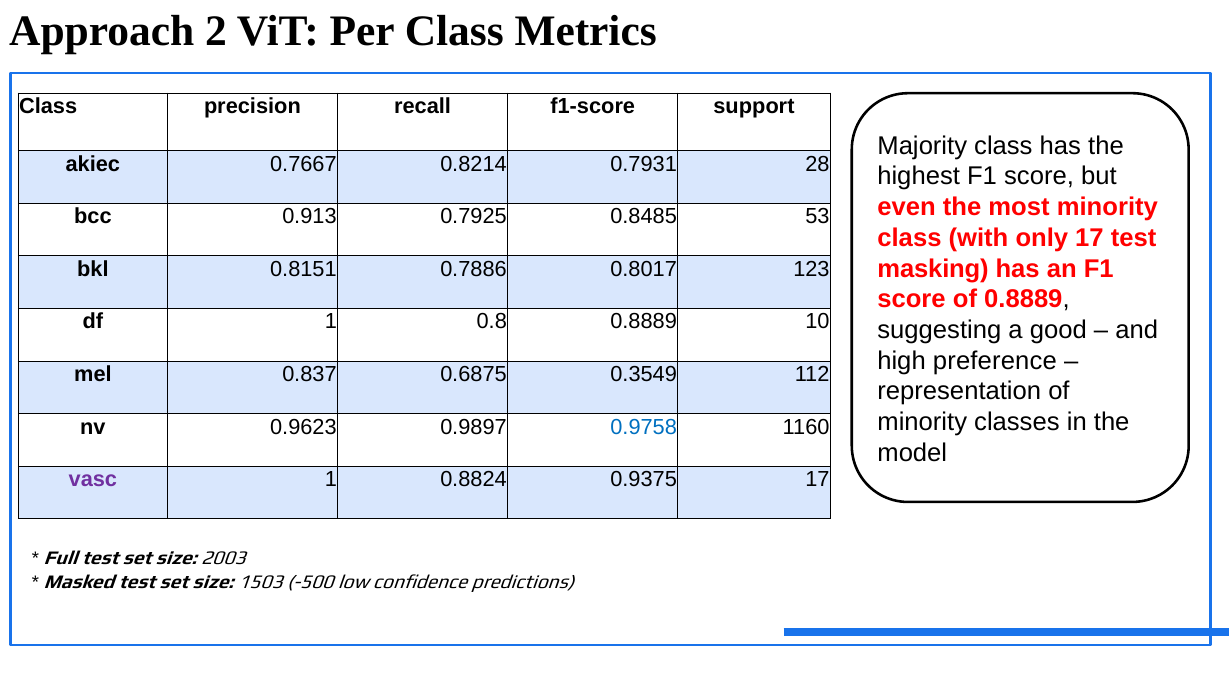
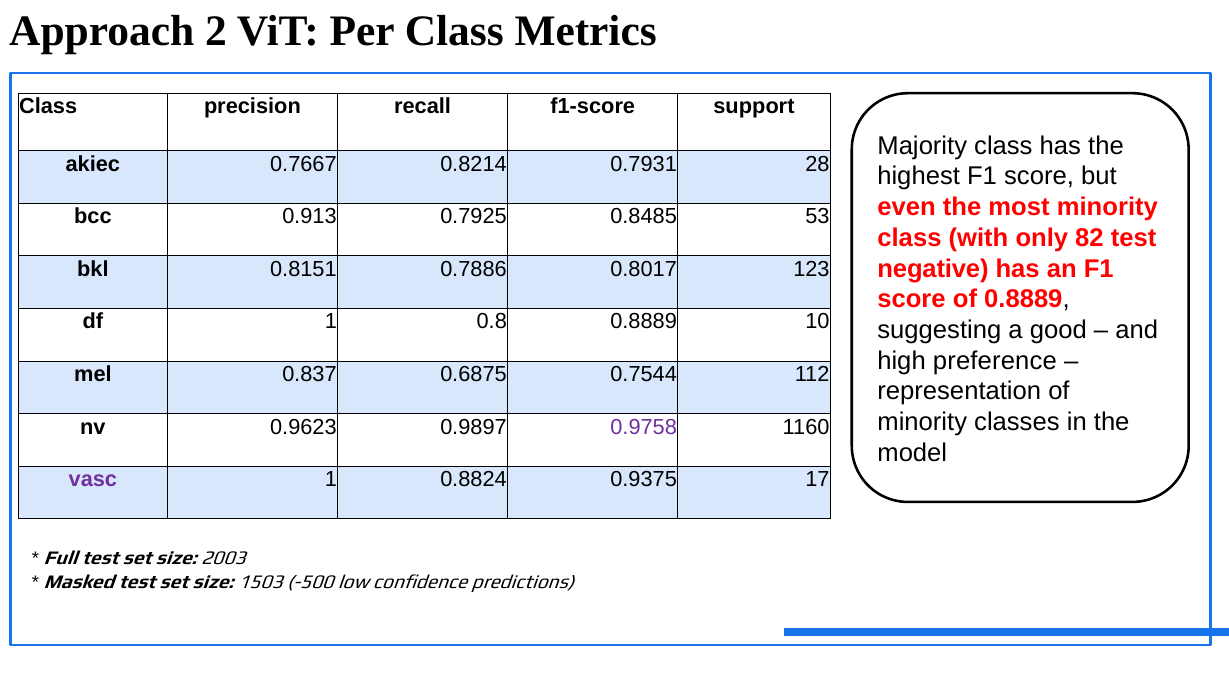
only 17: 17 -> 82 (1089, 238)
masking: masking -> negative (933, 269)
0.3549: 0.3549 -> 0.7544 (644, 375)
0.9758 colour: blue -> purple (644, 427)
